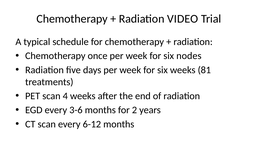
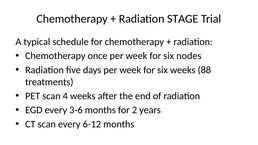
VIDEO: VIDEO -> STAGE (183, 19)
81: 81 -> 88 (204, 70)
